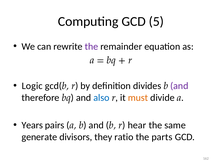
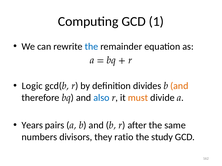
5: 5 -> 1 (156, 21)
the colour: purple -> blue (91, 47)
and colour: purple -> orange (179, 86)
hear: hear -> after (137, 126)
generate: generate -> numbers (39, 137)
parts: parts -> study (162, 137)
